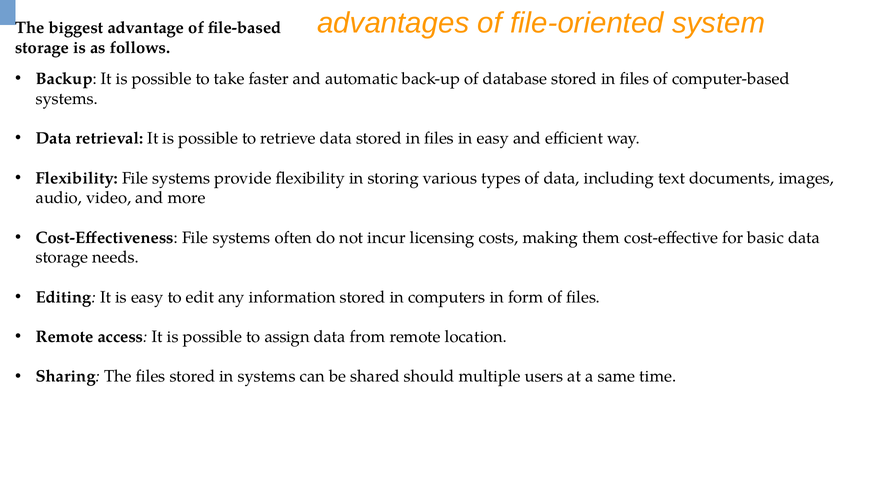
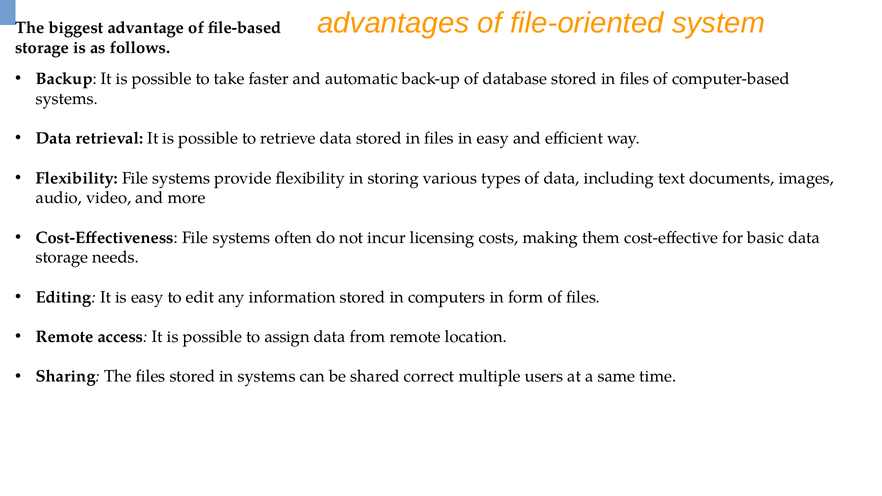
should: should -> correct (429, 377)
